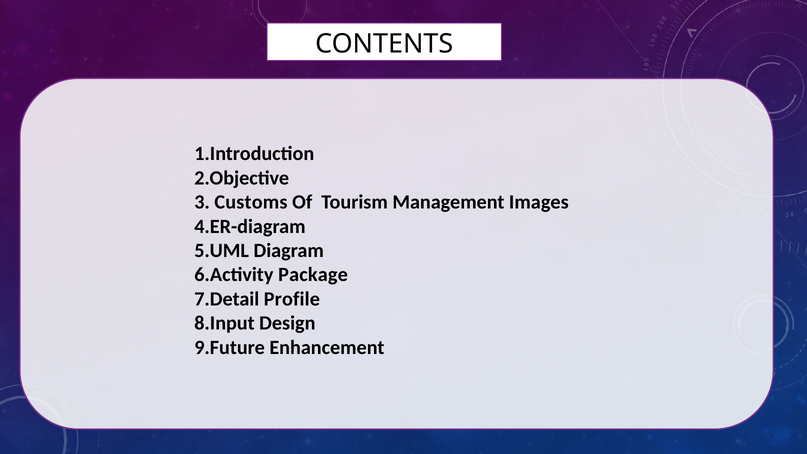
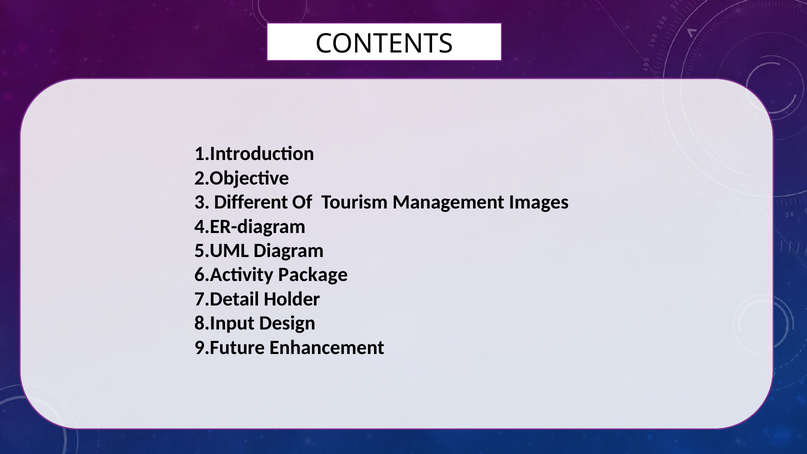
Customs: Customs -> Different (251, 202)
Profile: Profile -> Holder (292, 299)
